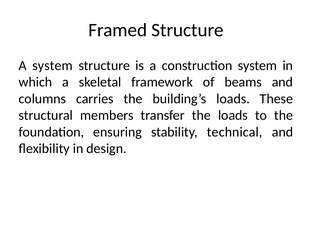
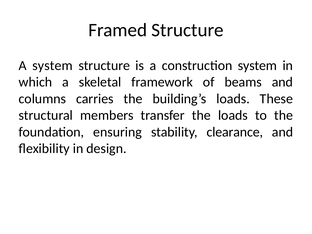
technical: technical -> clearance (235, 132)
